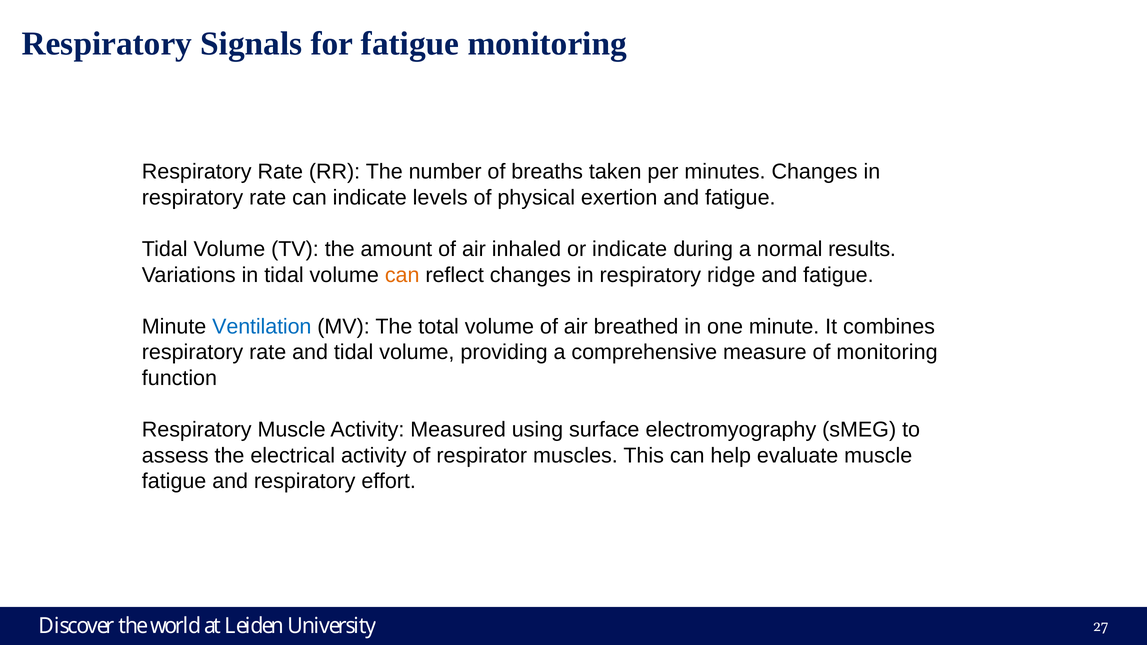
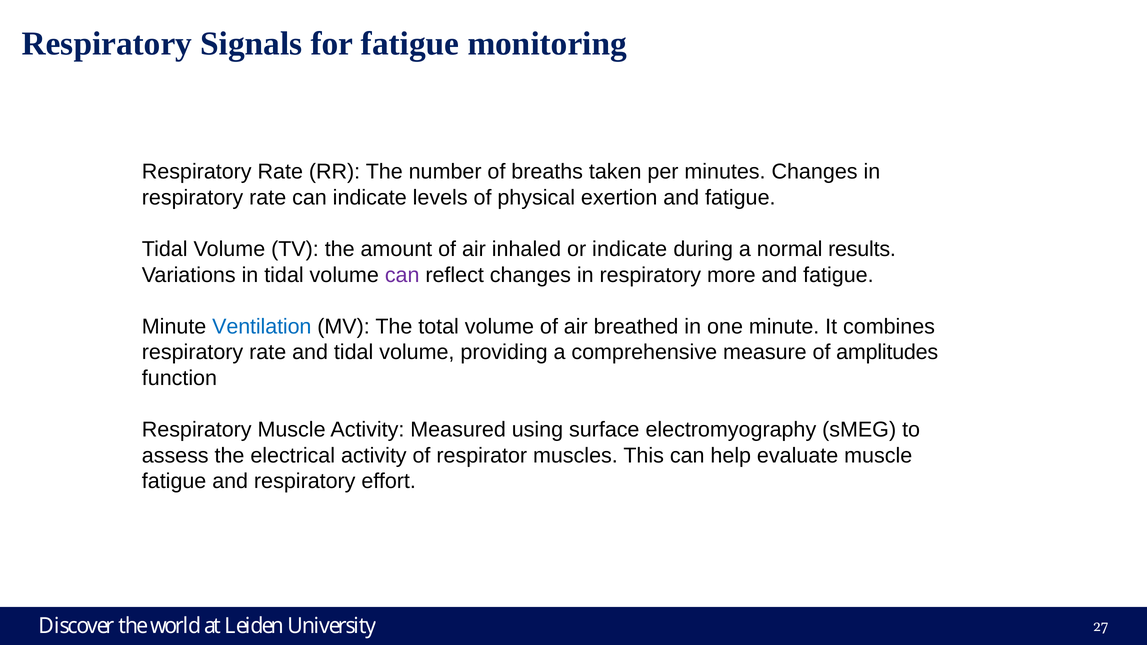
can colour: orange -> purple (402, 275)
ridge: ridge -> more (731, 275)
of monitoring: monitoring -> amplitudes (887, 352)
